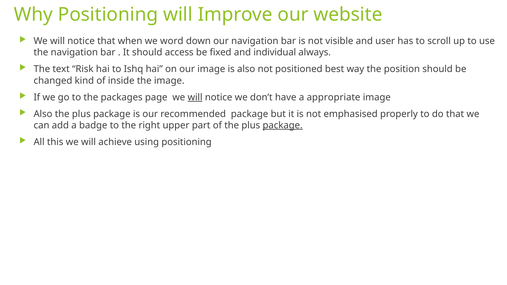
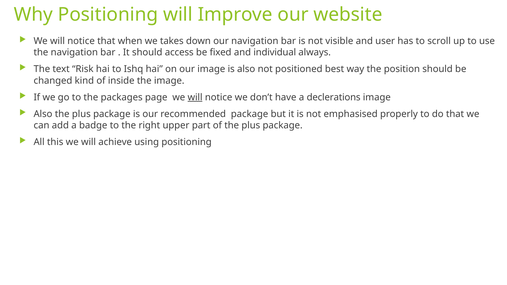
word: word -> takes (172, 41)
appropriate: appropriate -> declerations (334, 97)
package underline: present -> none (283, 125)
